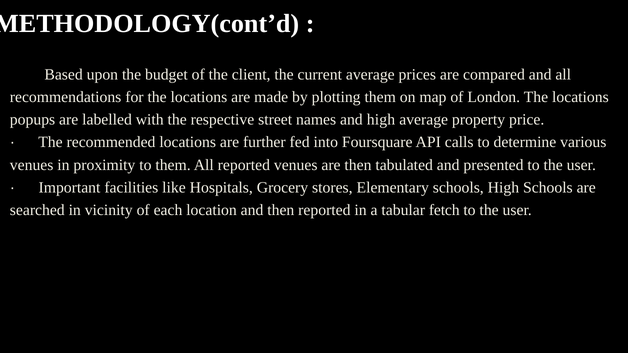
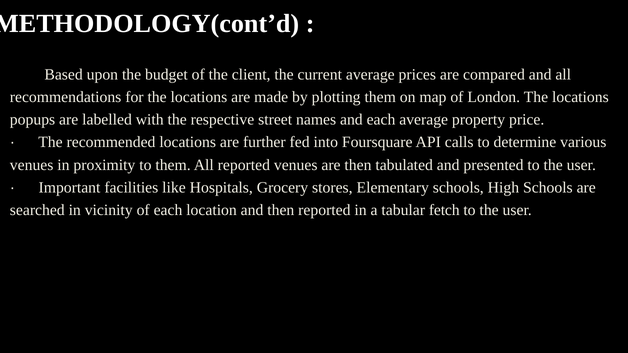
and high: high -> each (381, 120)
